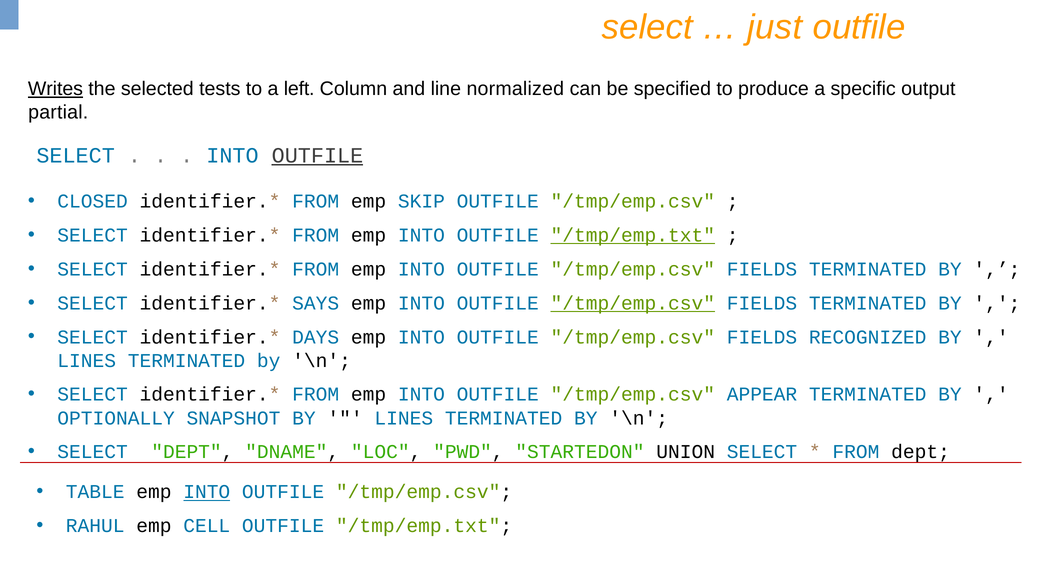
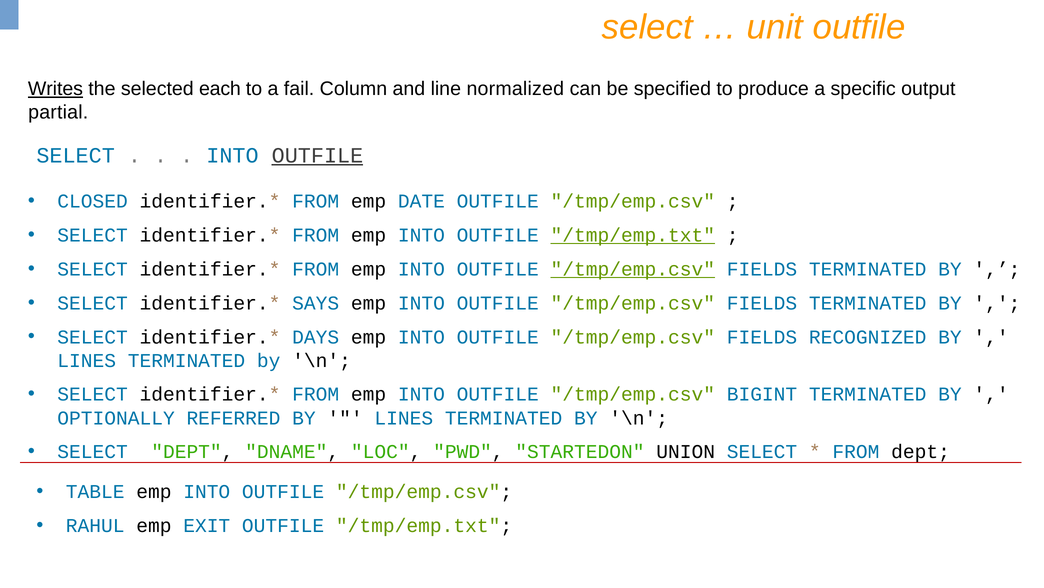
just: just -> unit (775, 27)
tests: tests -> each (220, 89)
left: left -> fail (299, 89)
SKIP: SKIP -> DATE (421, 201)
/tmp/emp.csv underline: none -> present (633, 269)
/tmp/emp.csv underline: present -> none (633, 303)
APPEAR: APPEAR -> BIGINT (762, 394)
SNAPSHOT: SNAPSHOT -> REFERRED (233, 417)
INTO underline: present -> none (207, 491)
CELL: CELL -> EXIT (207, 525)
